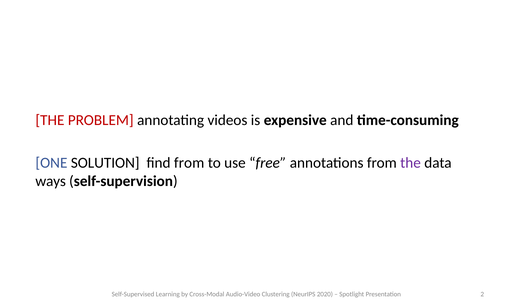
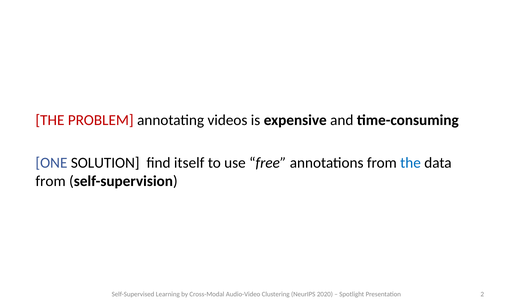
find from: from -> itself (189, 163)
the colour: purple -> blue (411, 163)
ways: ways -> from (51, 181)
